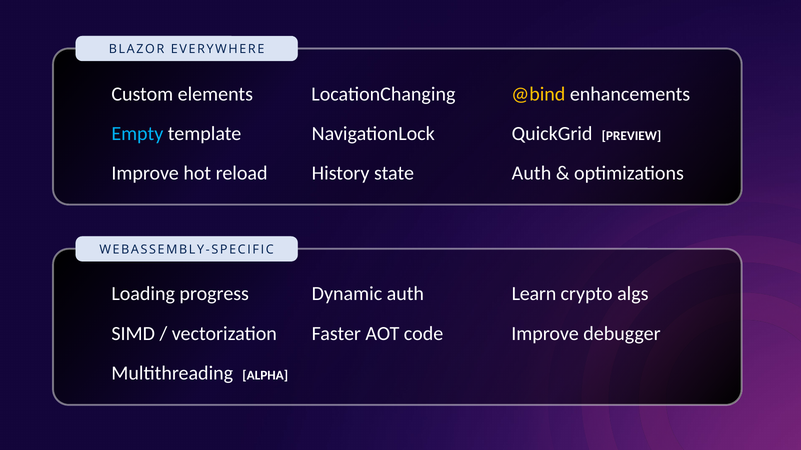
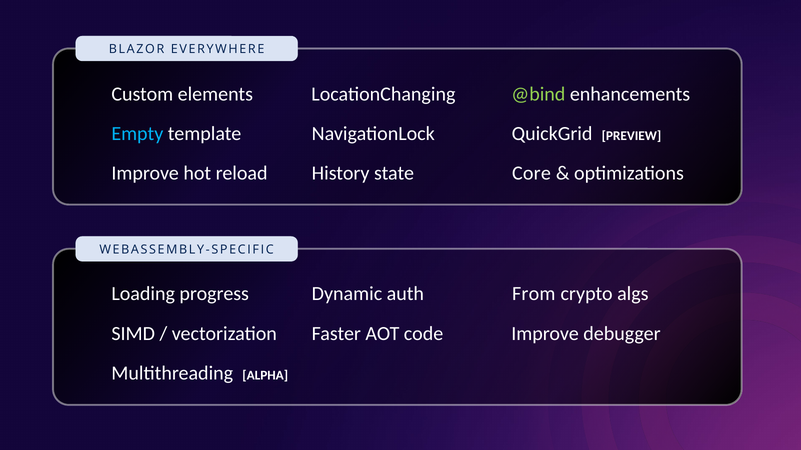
@bind colour: yellow -> light green (538, 94)
reload Auth: Auth -> Core (531, 174)
Learn: Learn -> From (534, 294)
